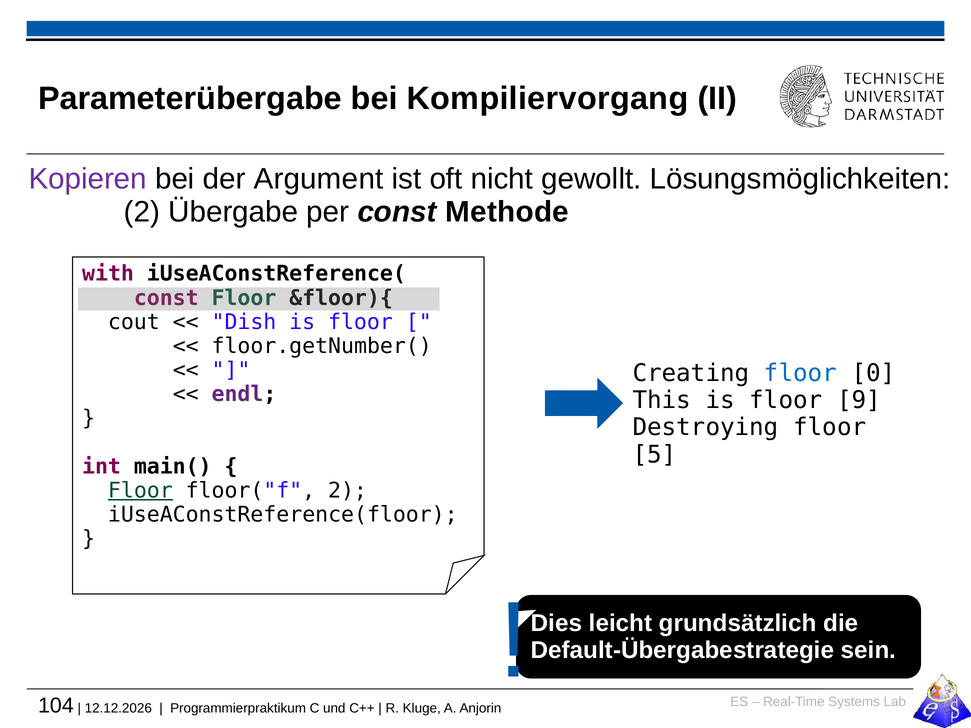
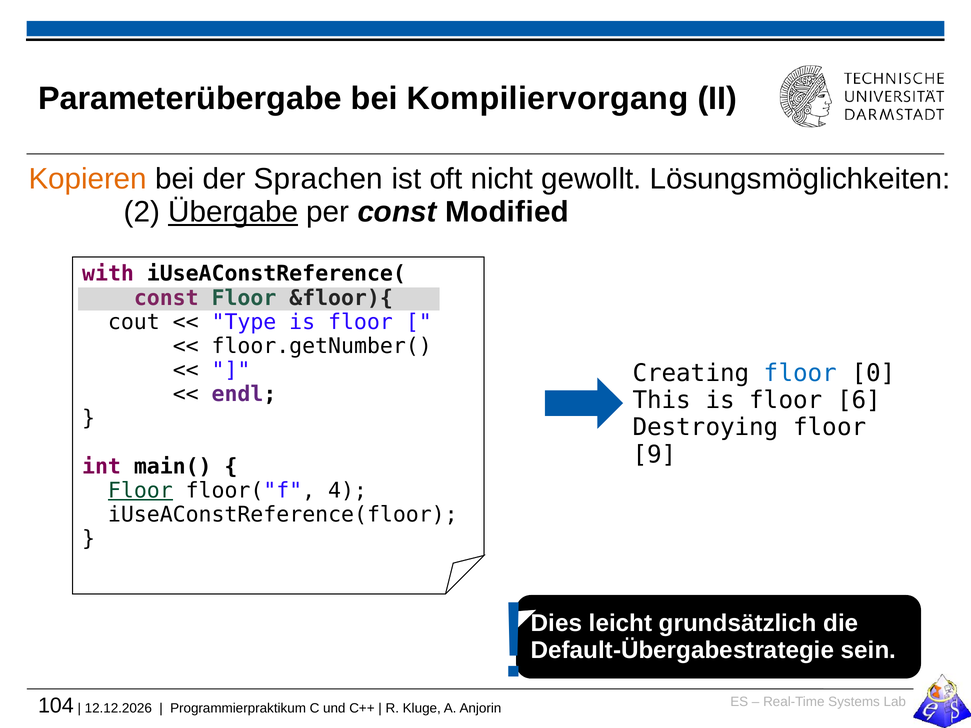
Kopieren colour: purple -> orange (88, 179)
Argument: Argument -> Sprachen (318, 179)
Übergabe underline: none -> present (233, 212)
Methode: Methode -> Modified (507, 212)
Dish: Dish -> Type (244, 322)
9: 9 -> 6 (859, 400)
5: 5 -> 9 (654, 455)
floor("f 2: 2 -> 4 (348, 491)
